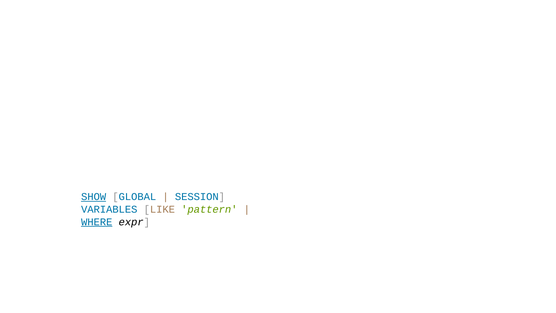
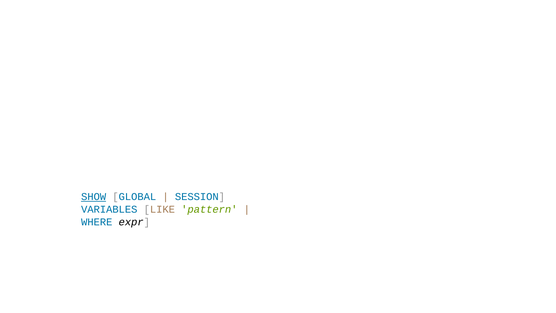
WHERE underline: present -> none (97, 222)
